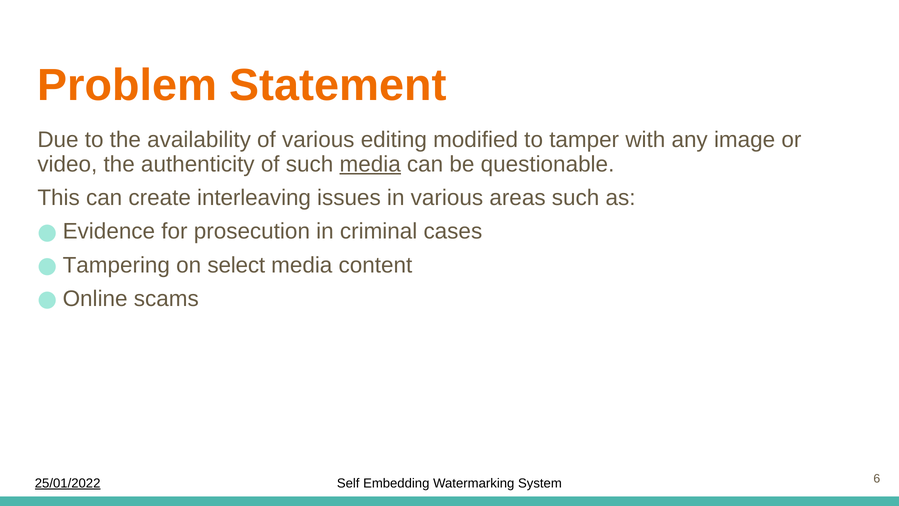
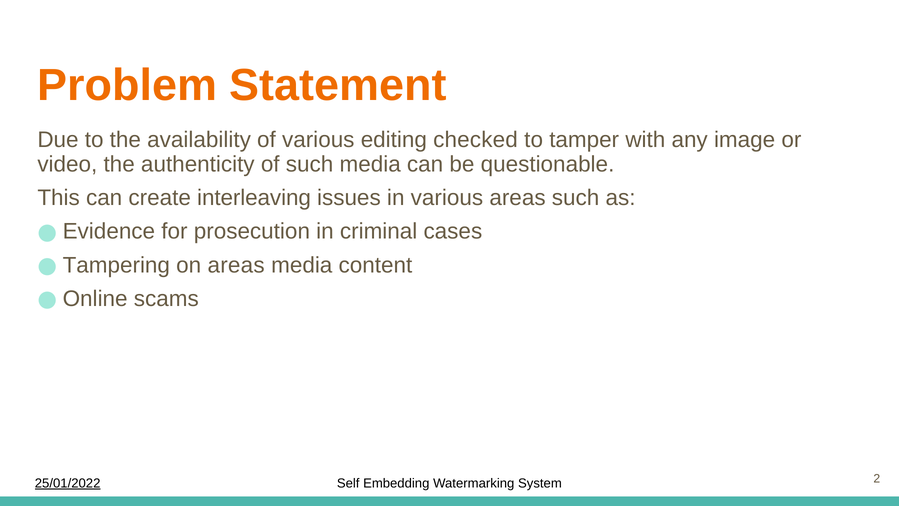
modified: modified -> checked (475, 140)
media underline: present -> none (370, 164)
on select: select -> areas (236, 265)
6: 6 -> 2 (877, 479)
